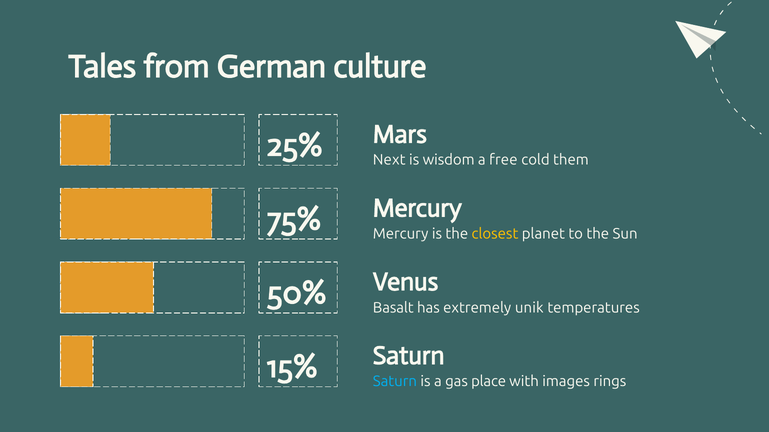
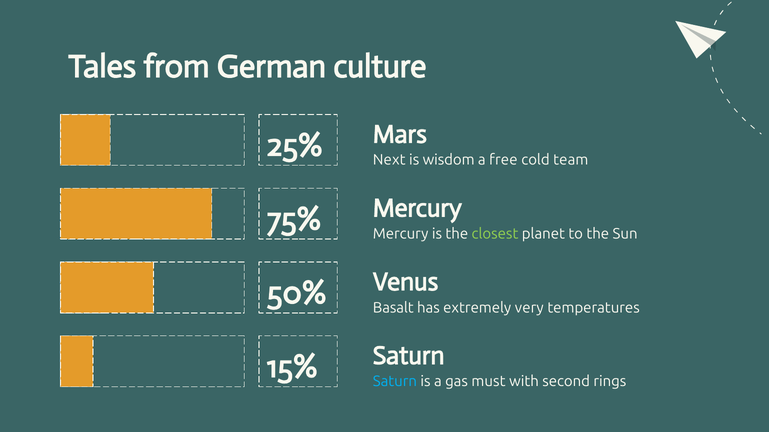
them: them -> team (571, 160)
closest colour: yellow -> light green (495, 234)
unik: unik -> very (529, 308)
place: place -> must (488, 382)
images: images -> second (566, 382)
